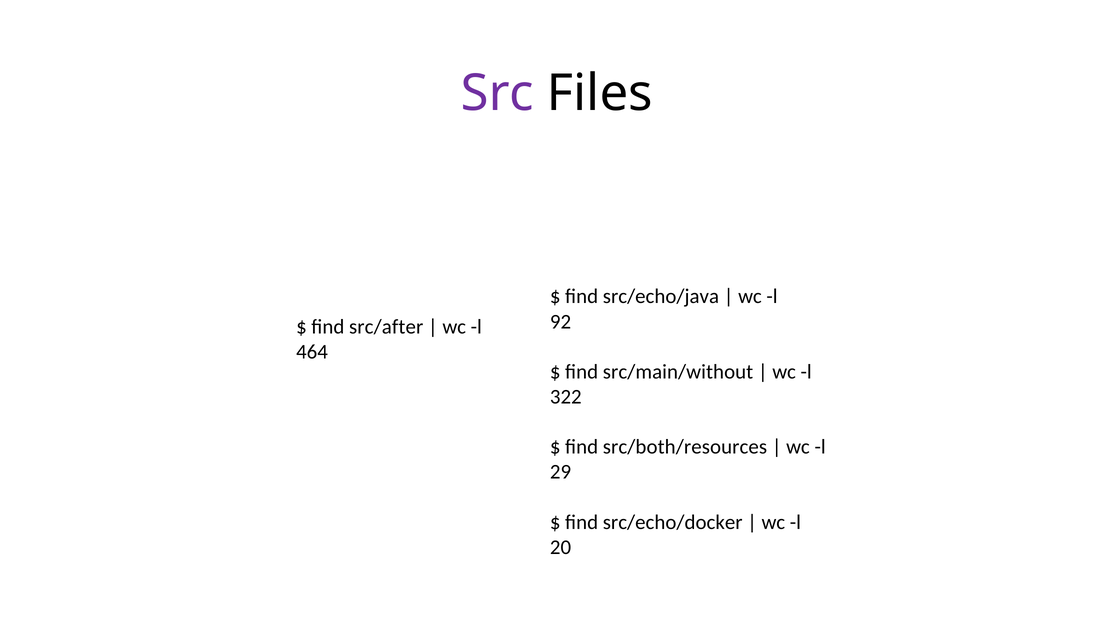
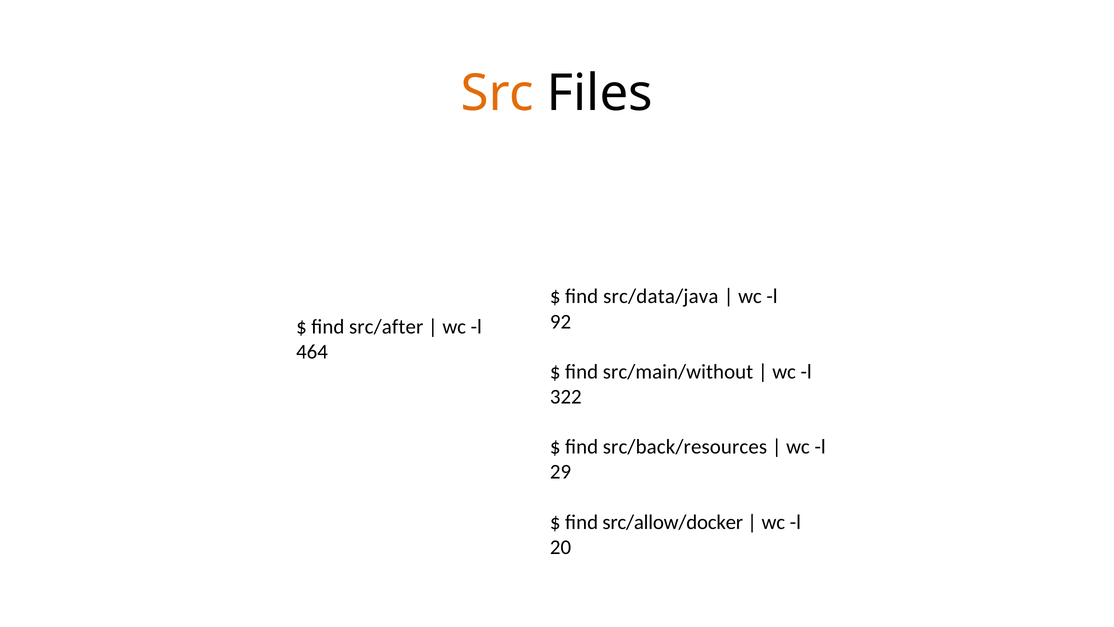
Src colour: purple -> orange (497, 94)
src/echo/java: src/echo/java -> src/data/java (661, 296)
src/both/resources: src/both/resources -> src/back/resources (685, 447)
src/echo/docker: src/echo/docker -> src/allow/docker (673, 522)
